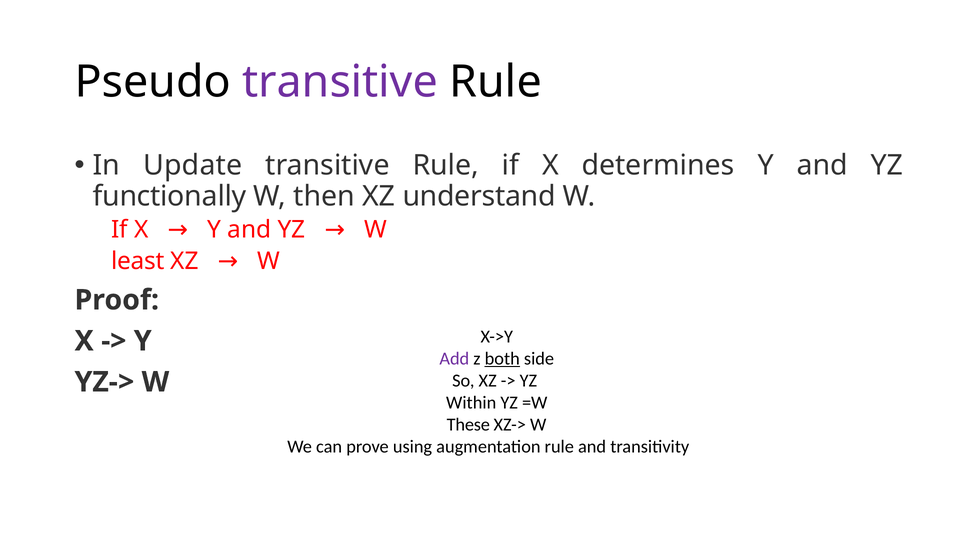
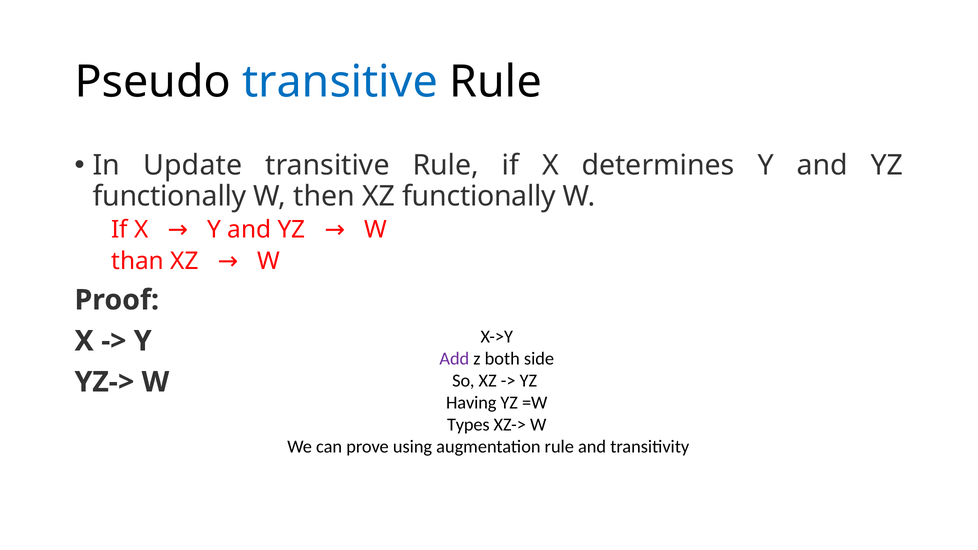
transitive colour: purple -> blue (340, 82)
XZ understand: understand -> functionally (479, 196)
least: least -> than (138, 261)
both underline: present -> none (502, 359)
Within: Within -> Having (471, 403)
These: These -> Types (468, 425)
